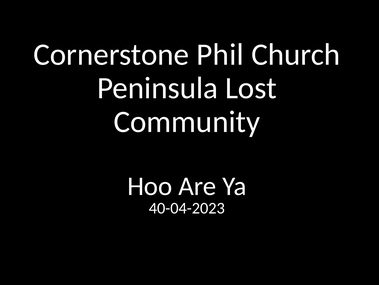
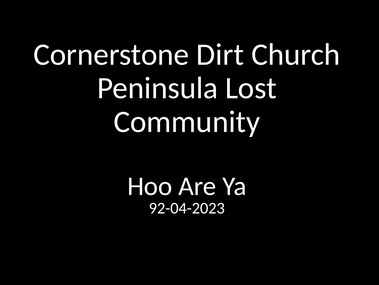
Phil: Phil -> Dirt (220, 54)
40-04-2023: 40-04-2023 -> 92-04-2023 (187, 208)
